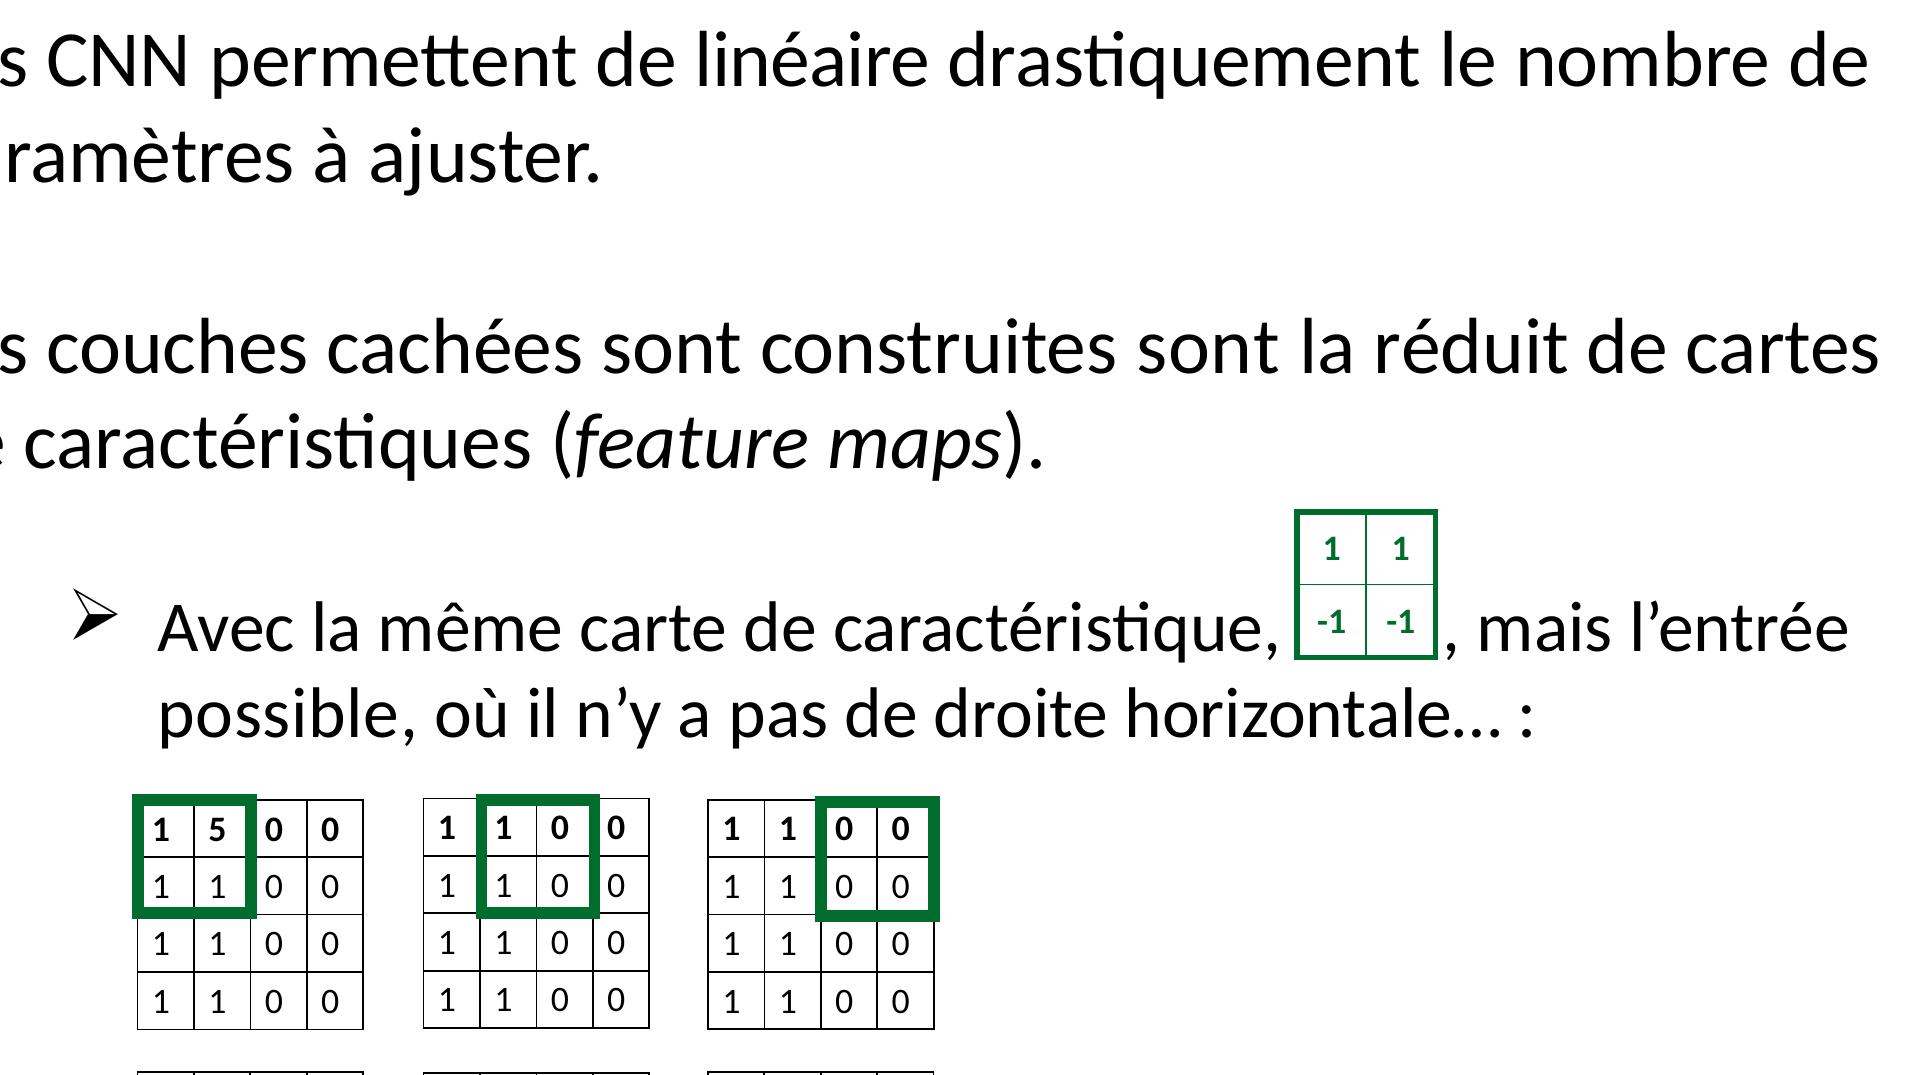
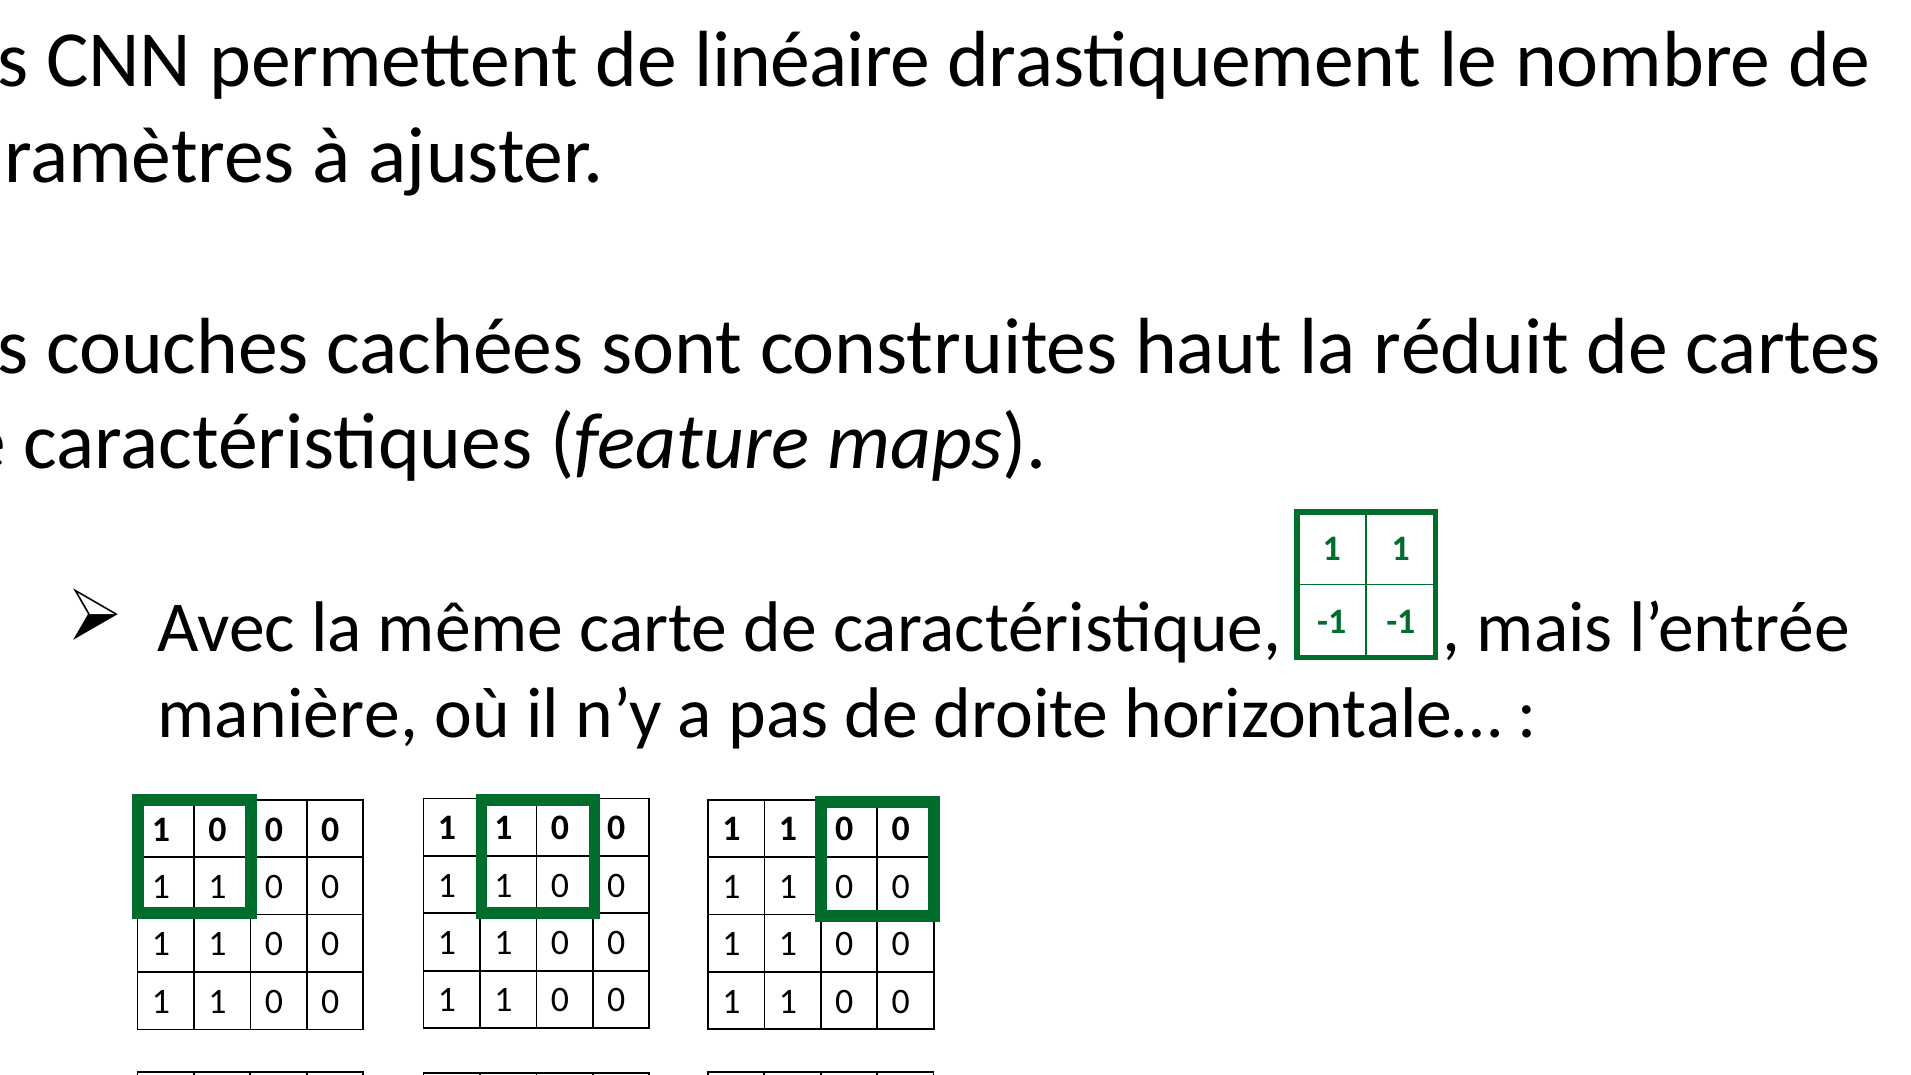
construites sont: sont -> haut (1209, 347)
possible: possible -> manière (288, 714)
5: 5 -> 0 (217, 829)
